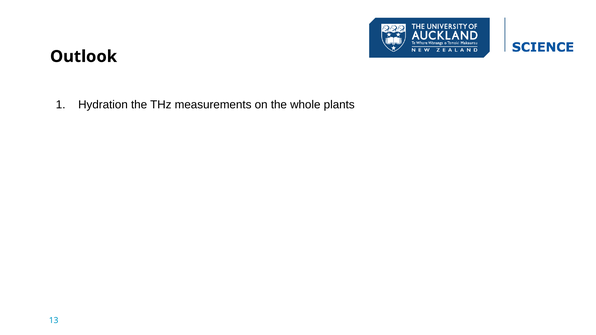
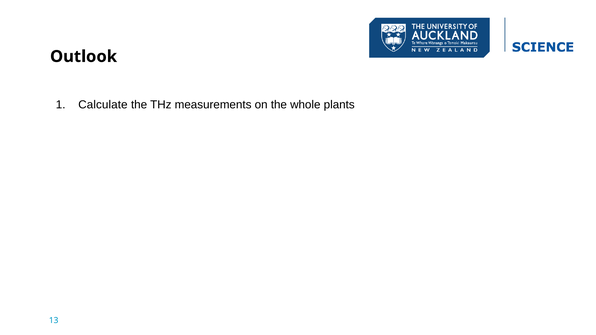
Hydration: Hydration -> Calculate (103, 105)
